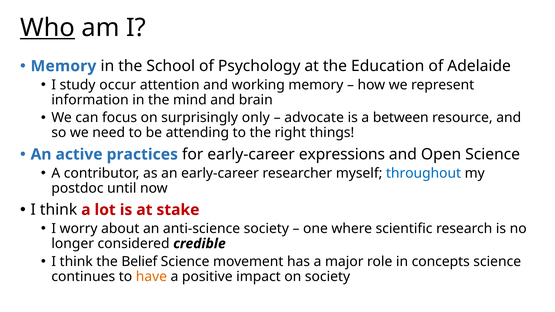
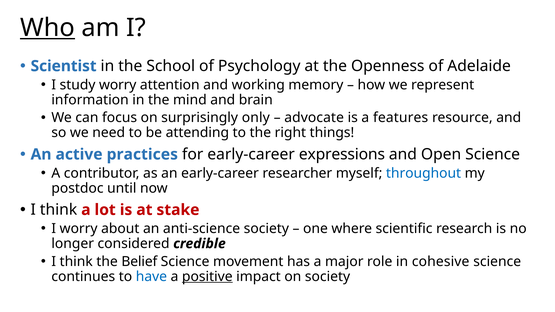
Memory: Memory -> Scientist (64, 66)
Education: Education -> Openness (388, 66)
study occur: occur -> worry (118, 85)
between: between -> features (401, 118)
concepts: concepts -> cohesive (441, 262)
have colour: orange -> blue (151, 277)
positive underline: none -> present (207, 277)
